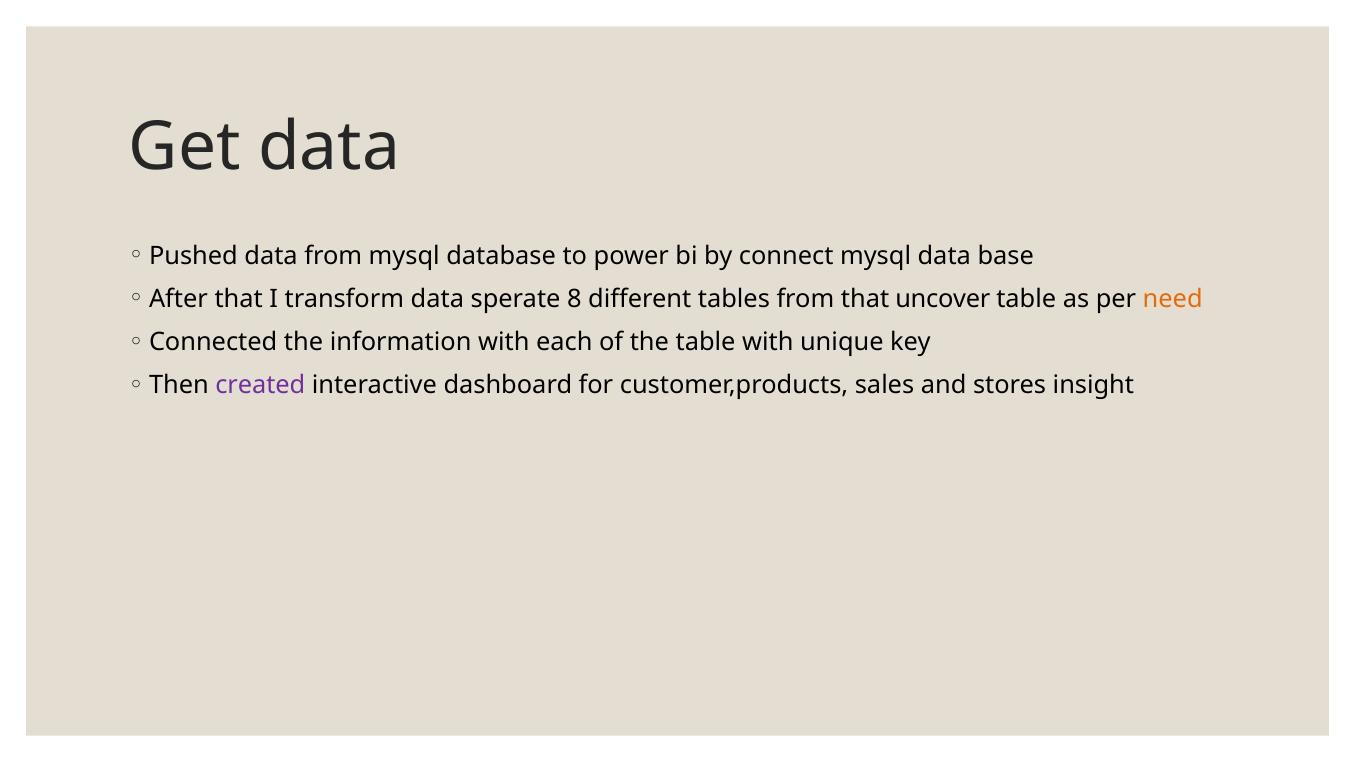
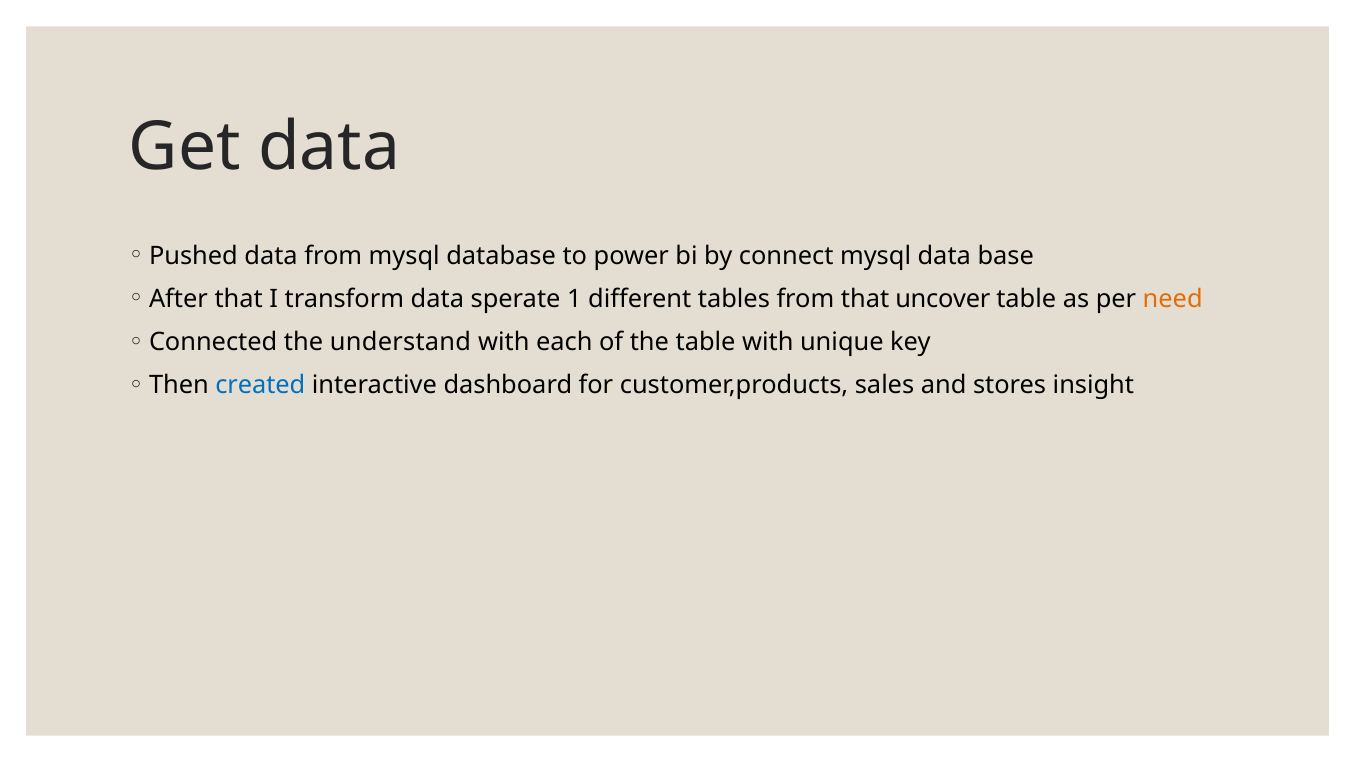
8: 8 -> 1 (574, 299)
information: information -> understand (400, 342)
created colour: purple -> blue (260, 385)
